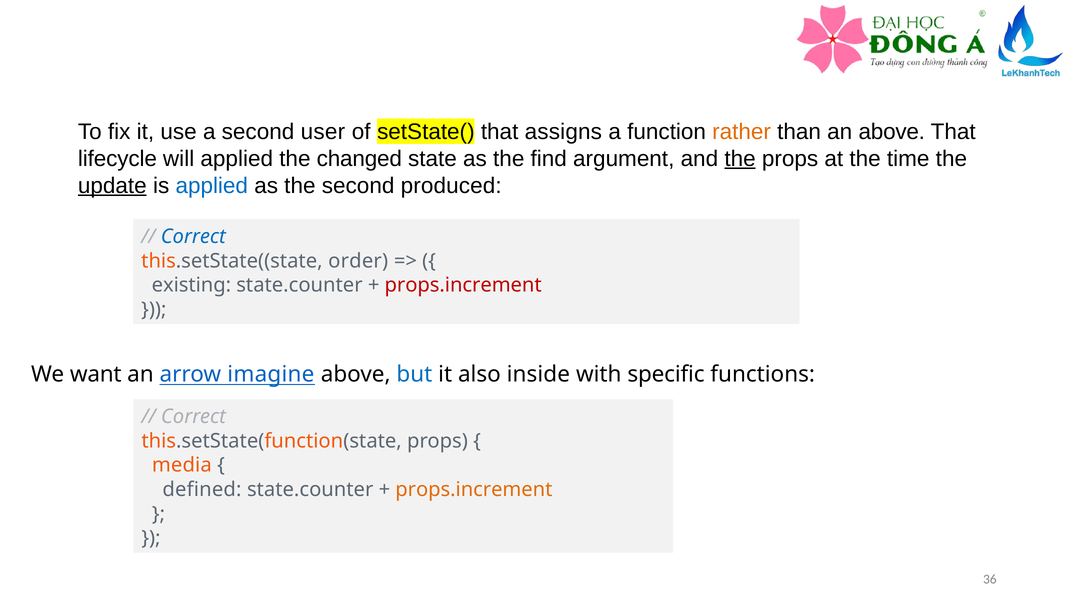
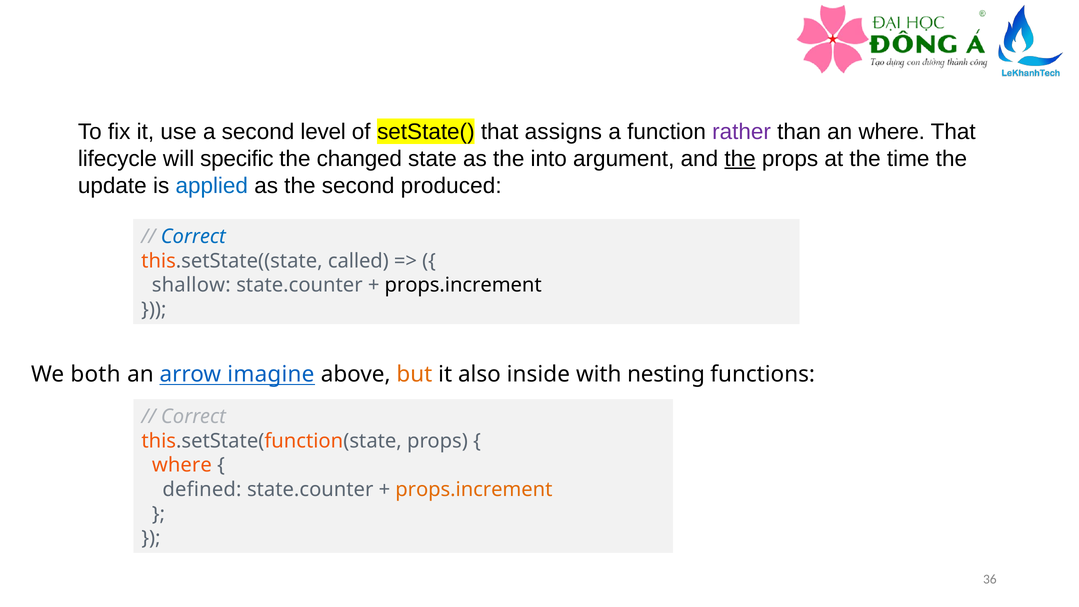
user: user -> level (323, 132)
rather colour: orange -> purple (742, 132)
an above: above -> where (892, 132)
will applied: applied -> specific (237, 159)
find: find -> into (549, 159)
update underline: present -> none (112, 186)
order: order -> called (358, 261)
existing: existing -> shallow (191, 285)
props.increment colour: red -> black (463, 285)
want: want -> both (96, 374)
but colour: blue -> orange (414, 374)
specific: specific -> nesting (666, 374)
media: media -> where (182, 465)
